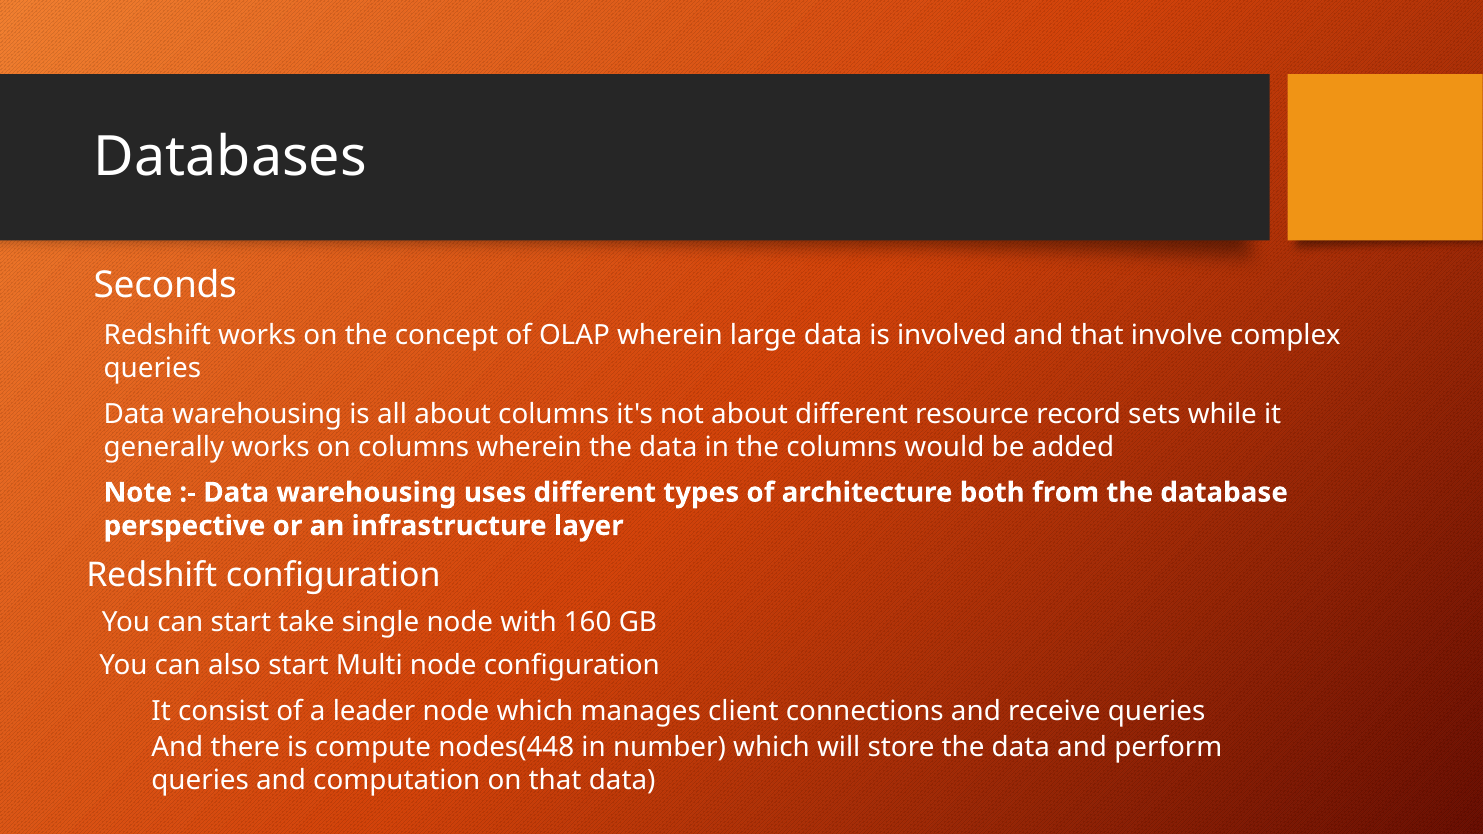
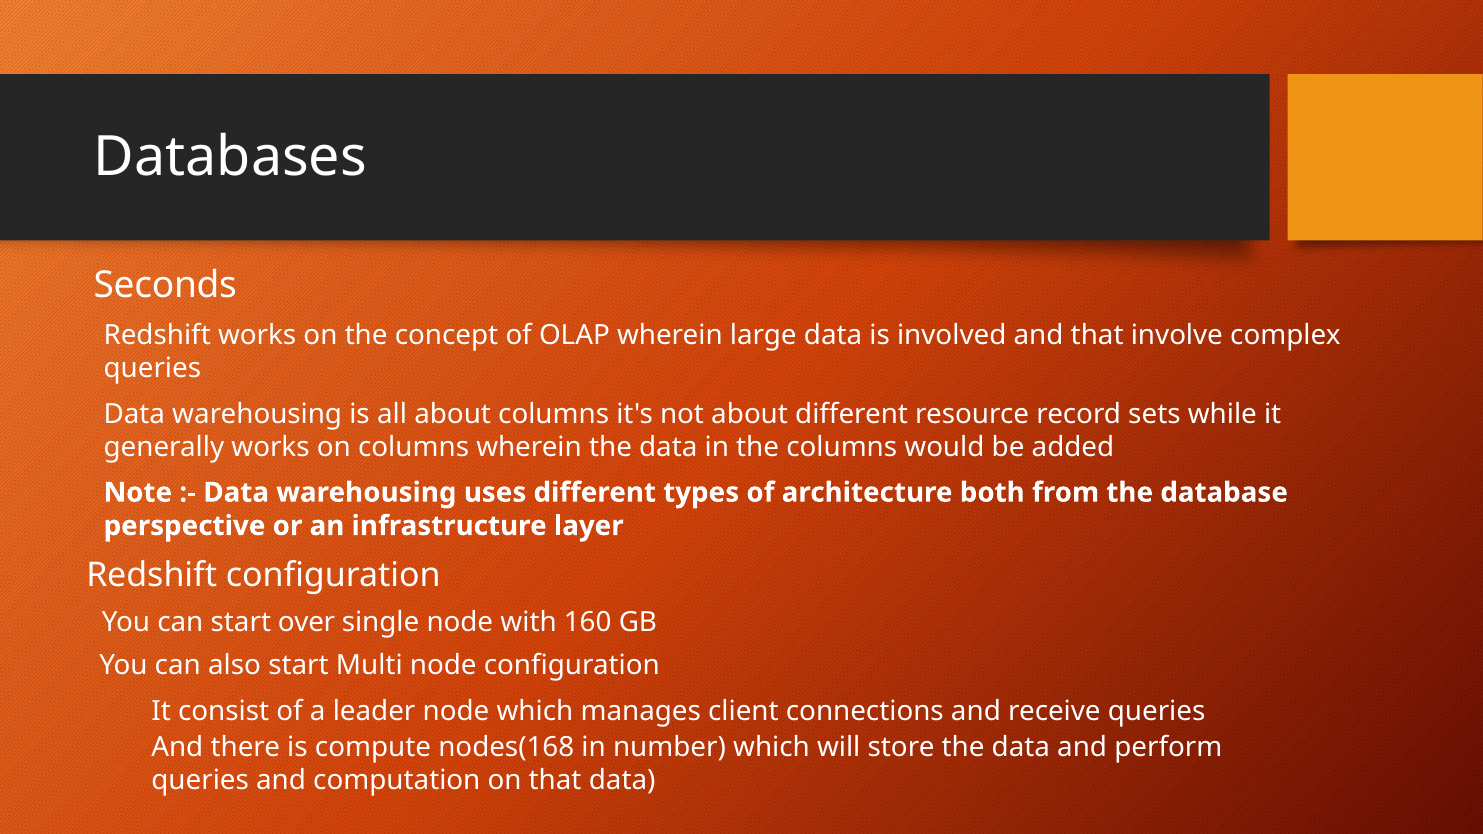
take: take -> over (307, 623)
nodes(448: nodes(448 -> nodes(168 (506, 747)
